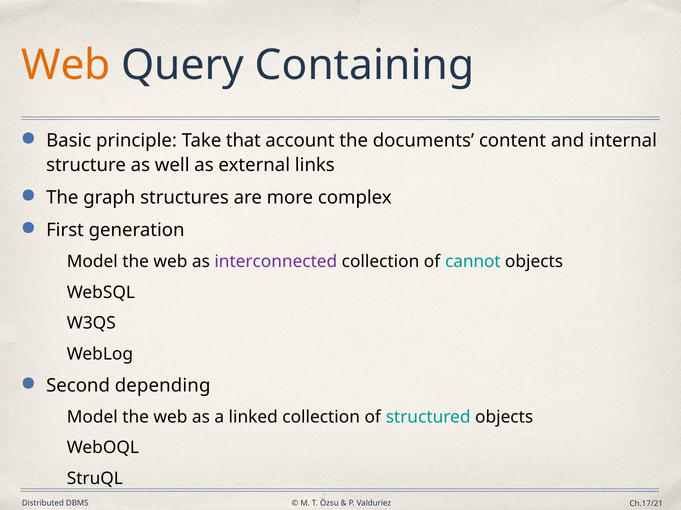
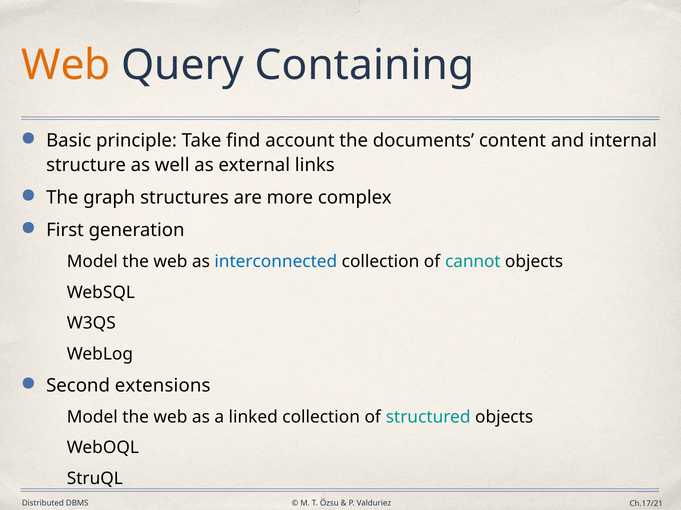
that: that -> find (243, 141)
interconnected colour: purple -> blue (276, 262)
depending: depending -> extensions (163, 386)
